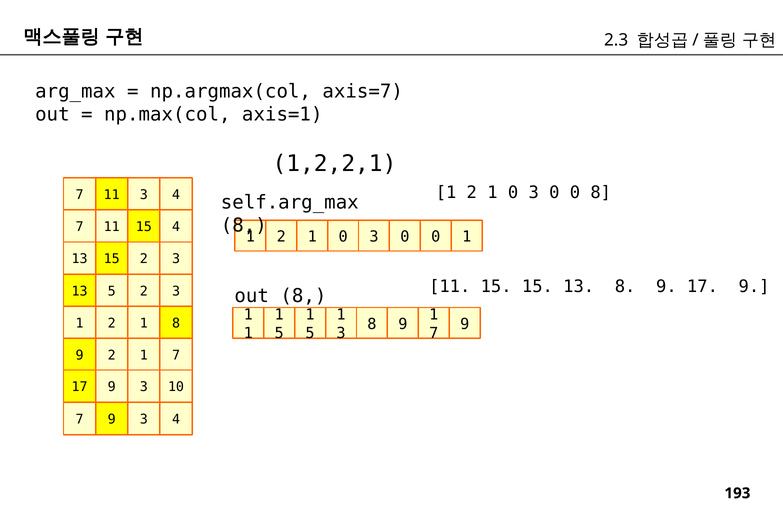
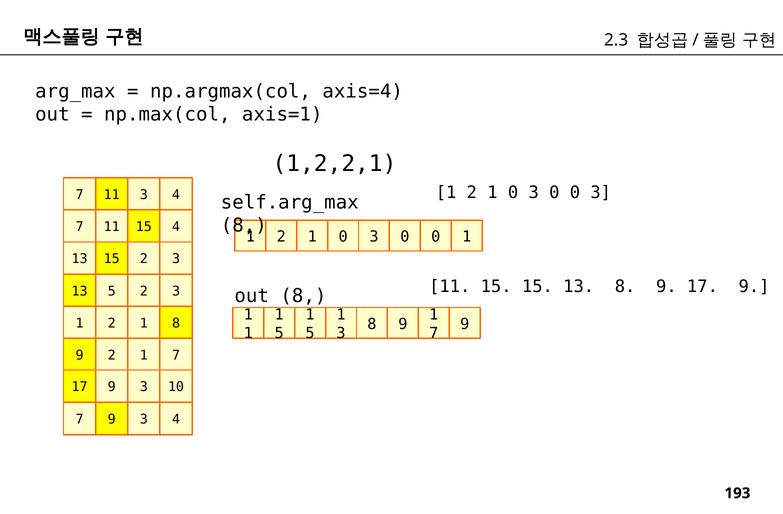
axis=7: axis=7 -> axis=4 (363, 92)
0 0 8: 8 -> 3 (601, 193)
